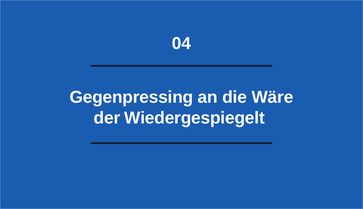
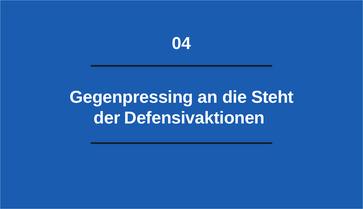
Wäre: Wäre -> Steht (273, 97)
Wiedergespiegelt: Wiedergespiegelt -> Defensivaktionen (194, 118)
